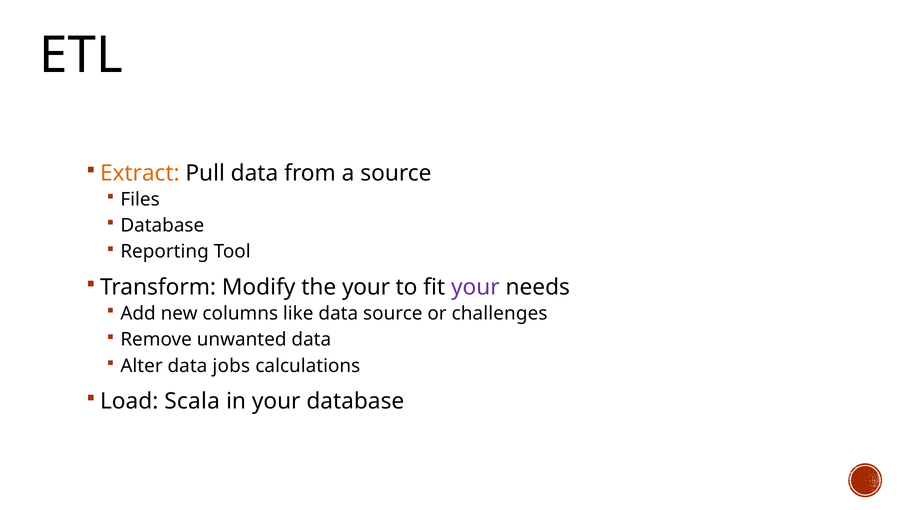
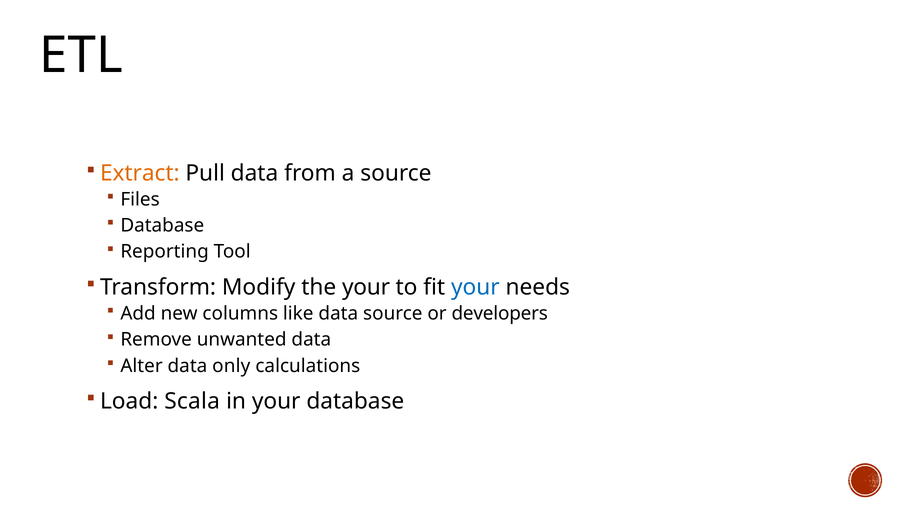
your colour: purple -> blue (475, 287)
challenges: challenges -> developers (500, 314)
jobs: jobs -> only (231, 366)
